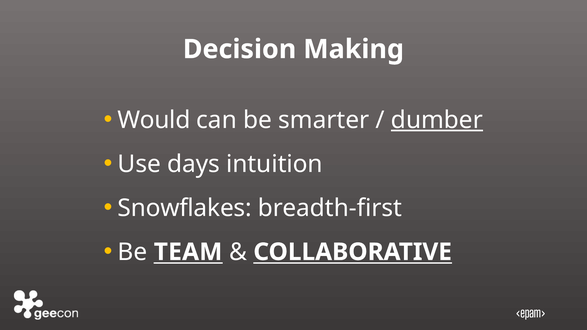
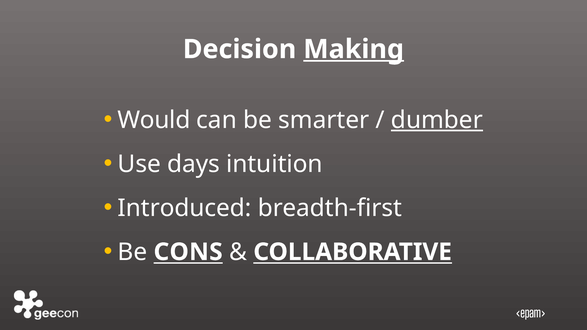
Making underline: none -> present (354, 49)
Snowflakes: Snowflakes -> Introduced (185, 208)
TEAM: TEAM -> CONS (188, 252)
